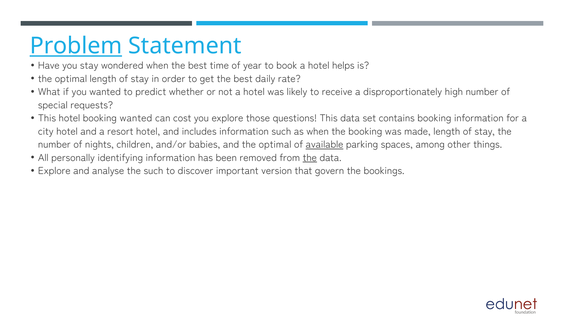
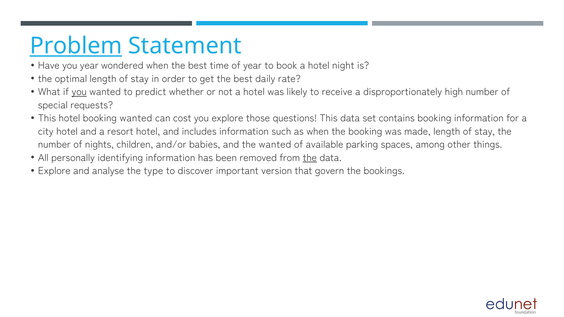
you stay: stay -> year (89, 66)
helps: helps -> night (343, 66)
you underline: none -> present (79, 92)
and the optimal: optimal -> wanted (275, 145)
available underline: present -> none (325, 145)
the such: such -> type (153, 171)
